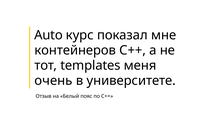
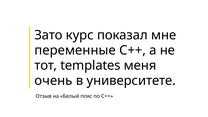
Auto: Auto -> Зато (48, 35)
контейнеров: контейнеров -> переменные (75, 50)
